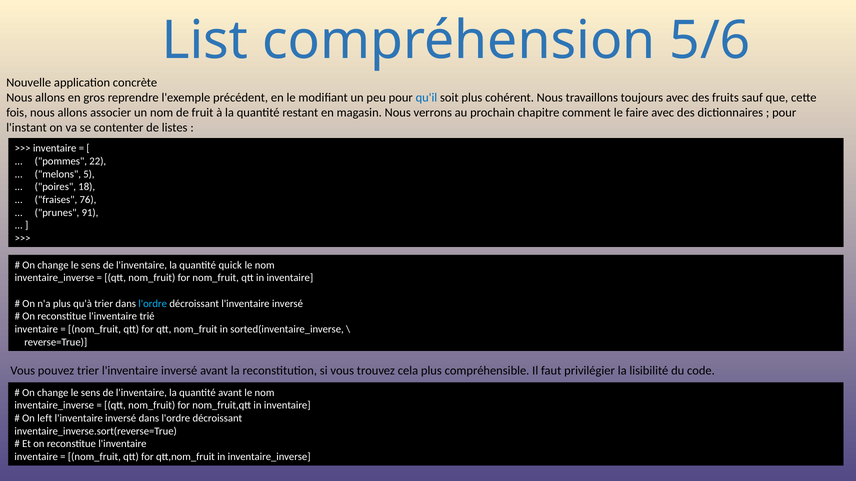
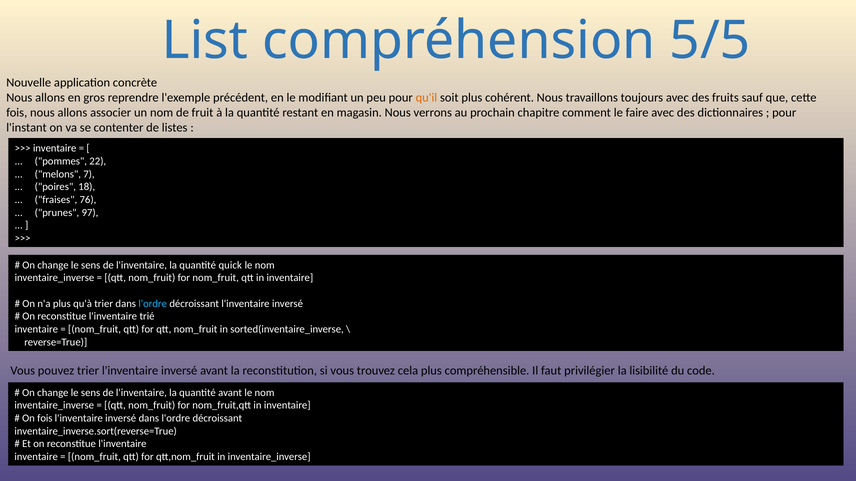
5/6: 5/6 -> 5/5 (710, 41)
qu'il colour: blue -> orange (426, 98)
5: 5 -> 7 (89, 174)
91: 91 -> 97 (90, 213)
On left: left -> fois (45, 419)
